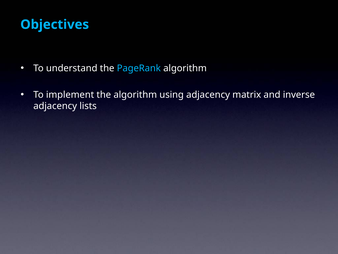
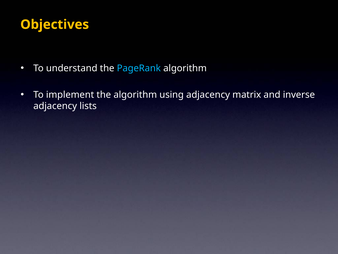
Objectives colour: light blue -> yellow (55, 24)
